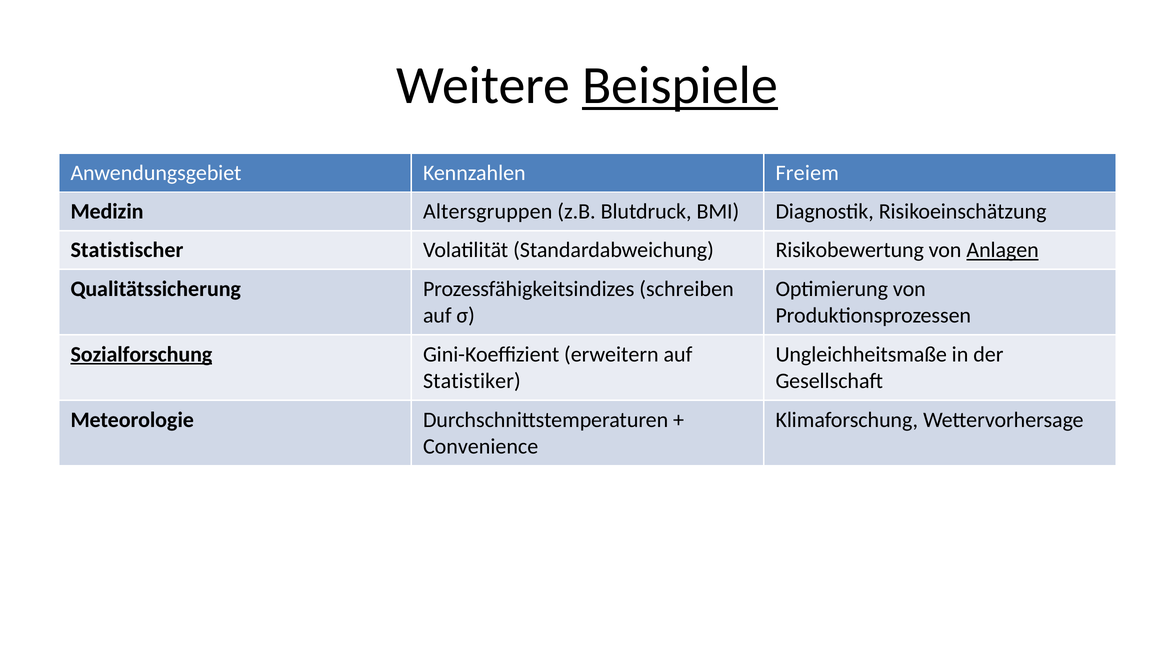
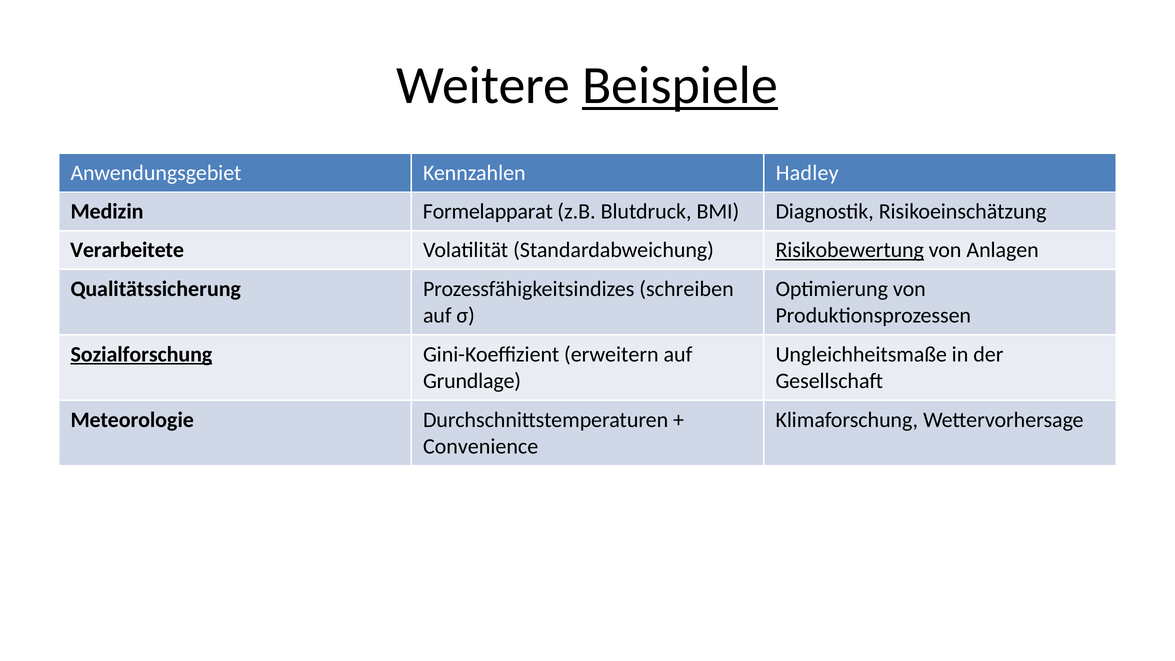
Freiem: Freiem -> Hadley (807, 173)
Altersgruppen: Altersgruppen -> Formelapparat (488, 212)
Statistischer: Statistischer -> Verarbeitete (127, 250)
Risikobewertung underline: none -> present (850, 250)
Anlagen underline: present -> none (1003, 250)
Statistiker: Statistiker -> Grundlage (472, 381)
